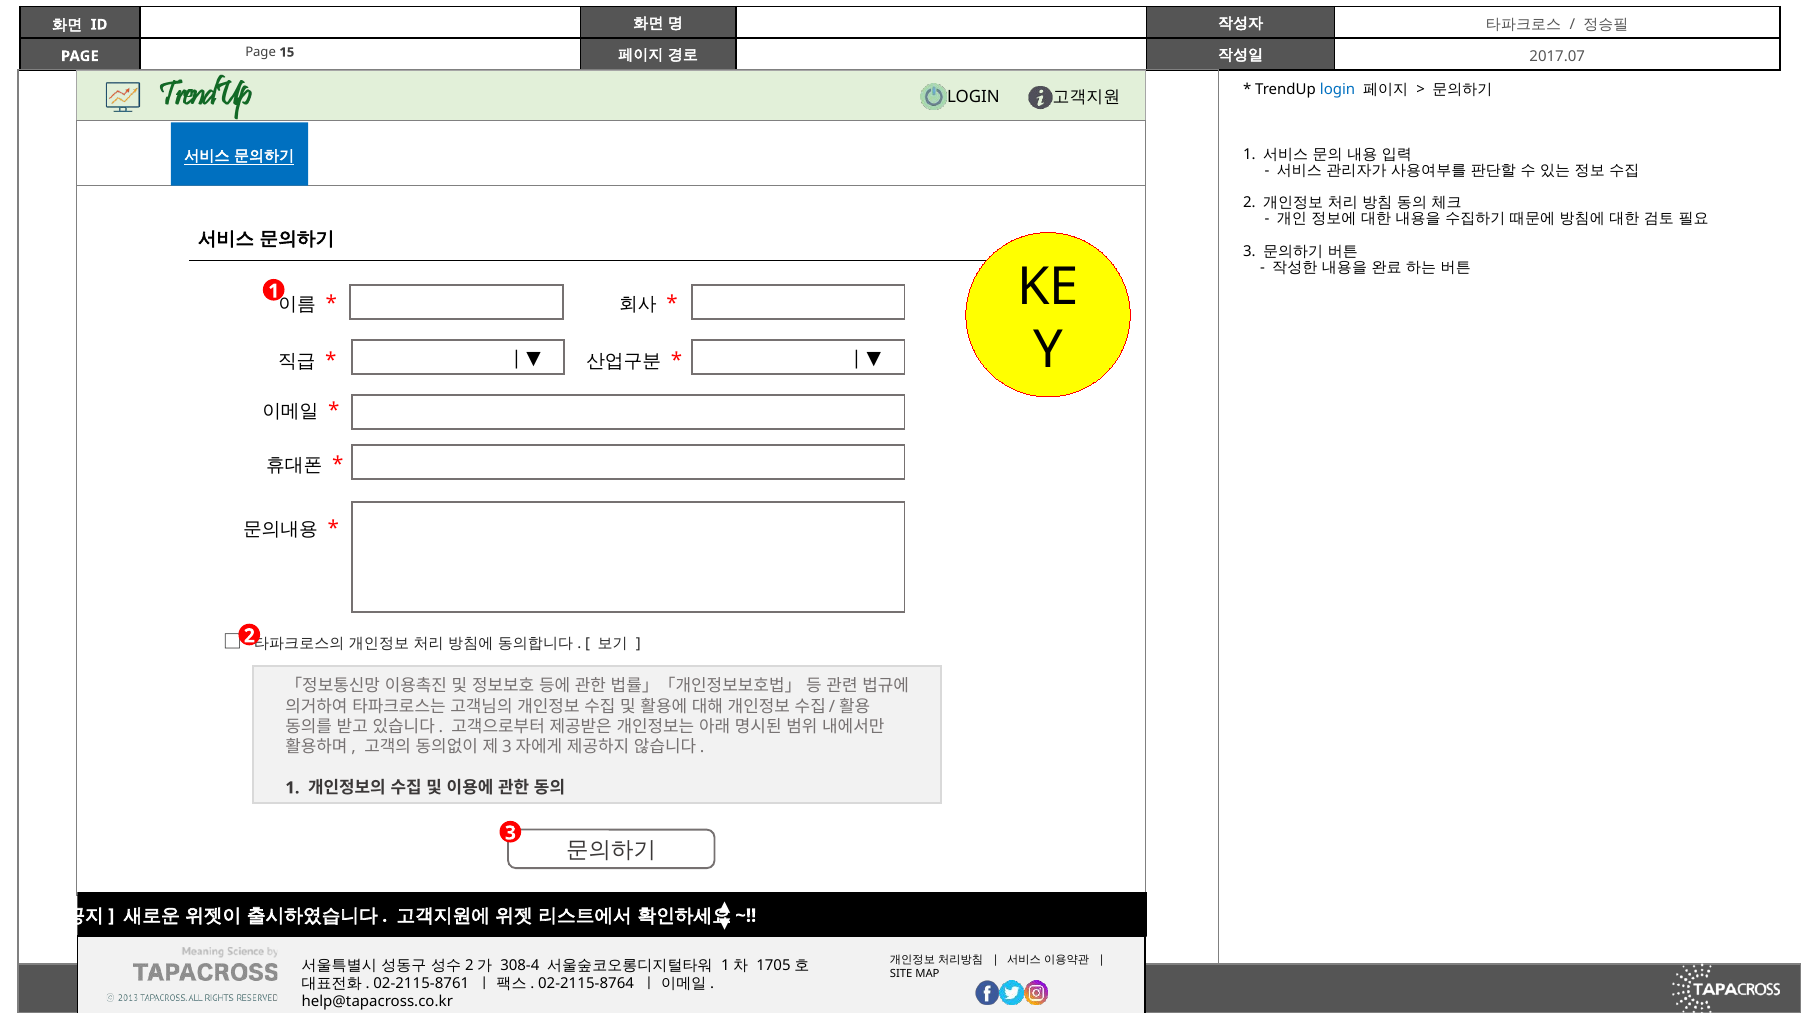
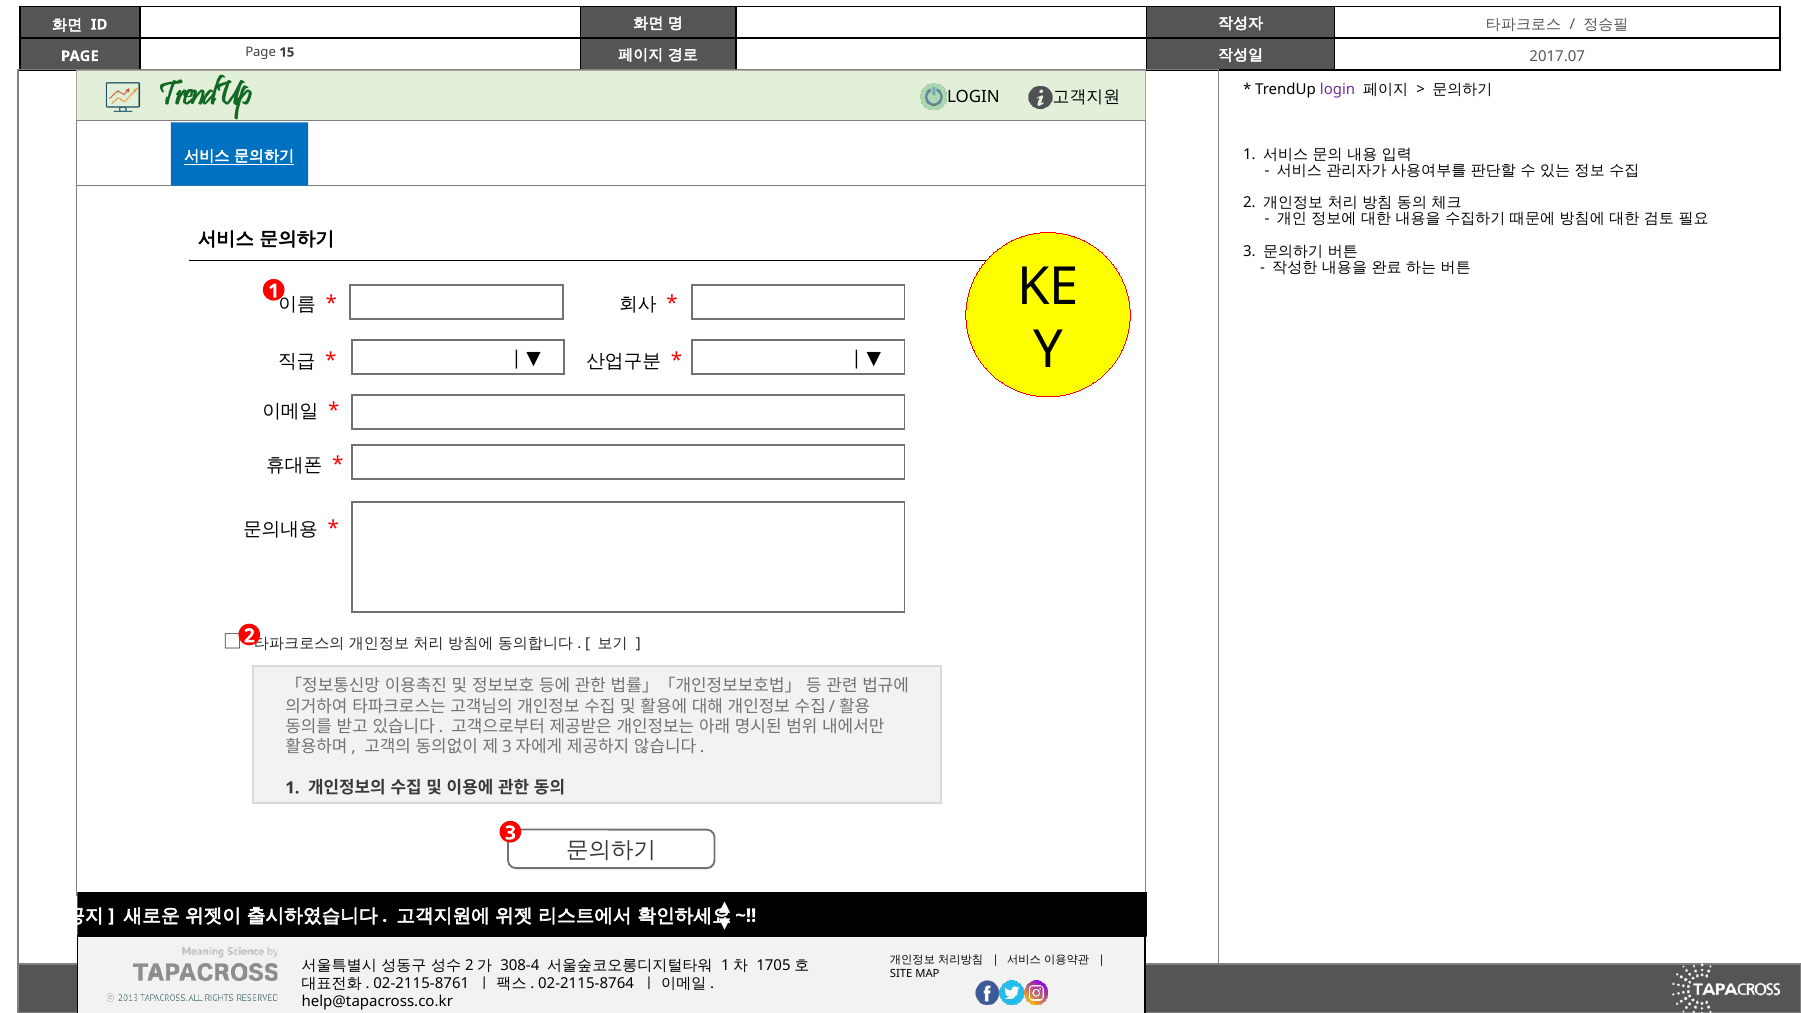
login colour: blue -> purple (1338, 89)
